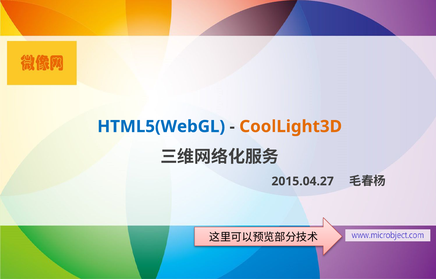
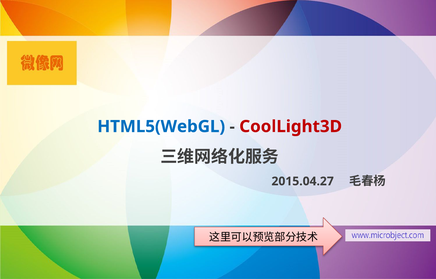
CoolLight3D colour: orange -> red (291, 127)
